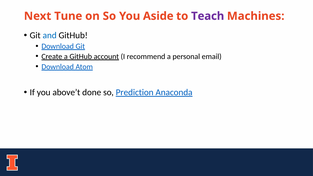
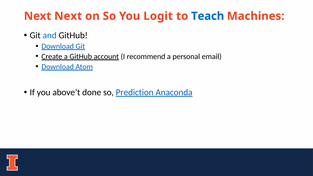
Next Tune: Tune -> Next (68, 16)
Aside: Aside -> Logit (158, 16)
Teach colour: purple -> blue (208, 16)
